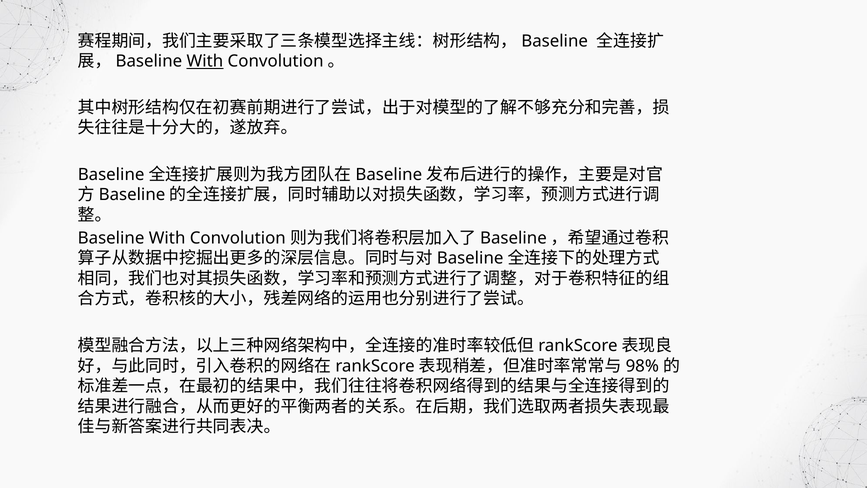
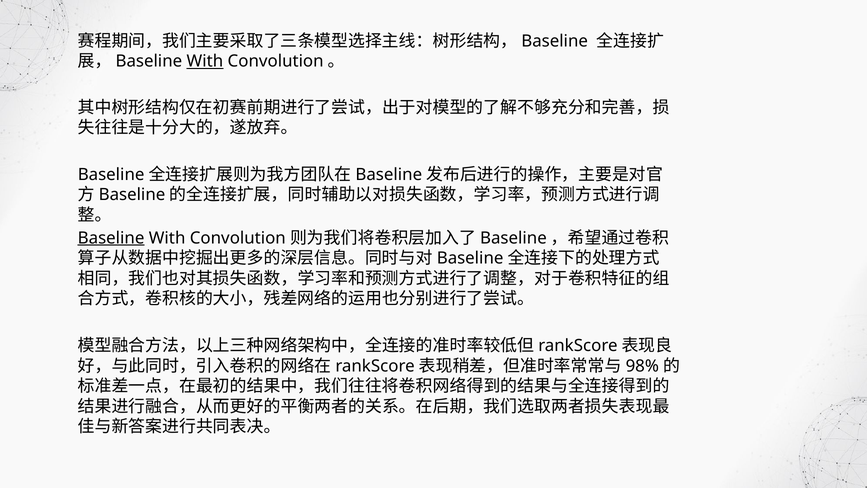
Baseline underline: none -> present (111, 238)
